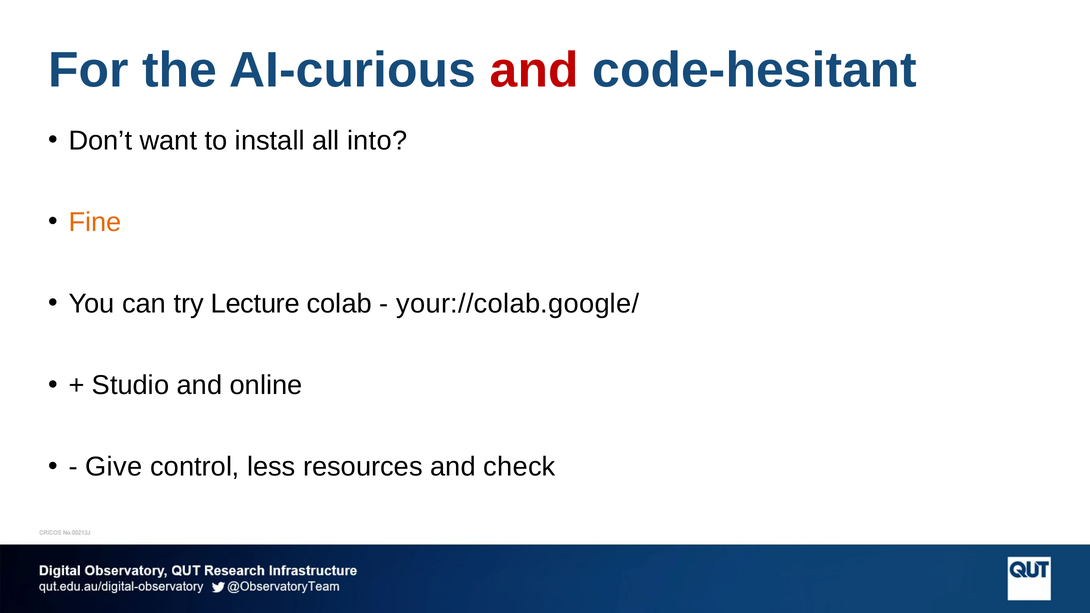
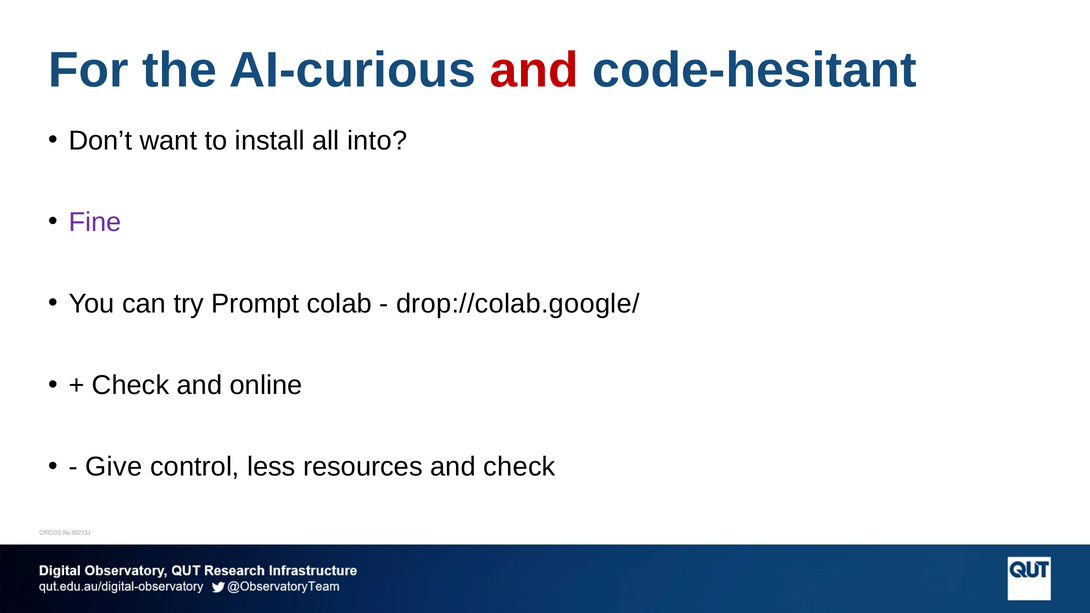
Fine colour: orange -> purple (95, 222)
Lecture: Lecture -> Prompt (255, 304)
your://colab.google/: your://colab.google/ -> drop://colab.google/ (518, 304)
Studio: Studio -> Check (131, 385)
